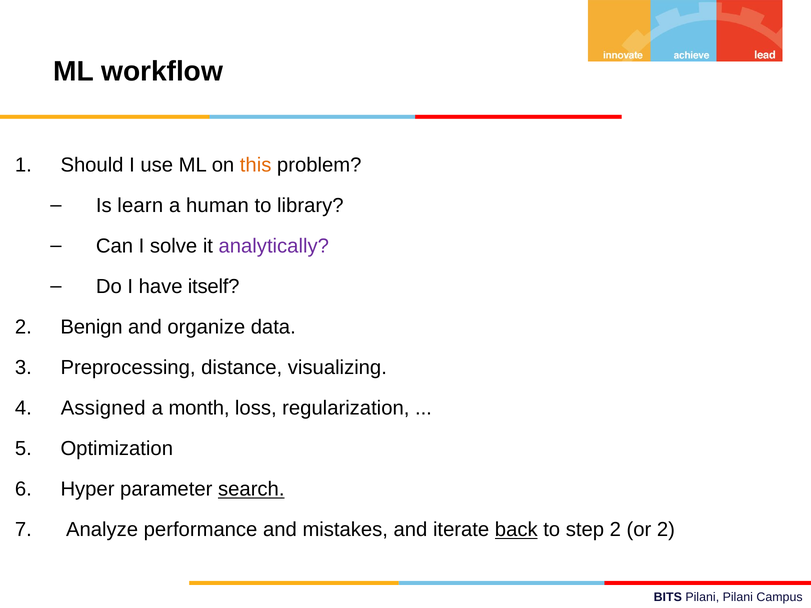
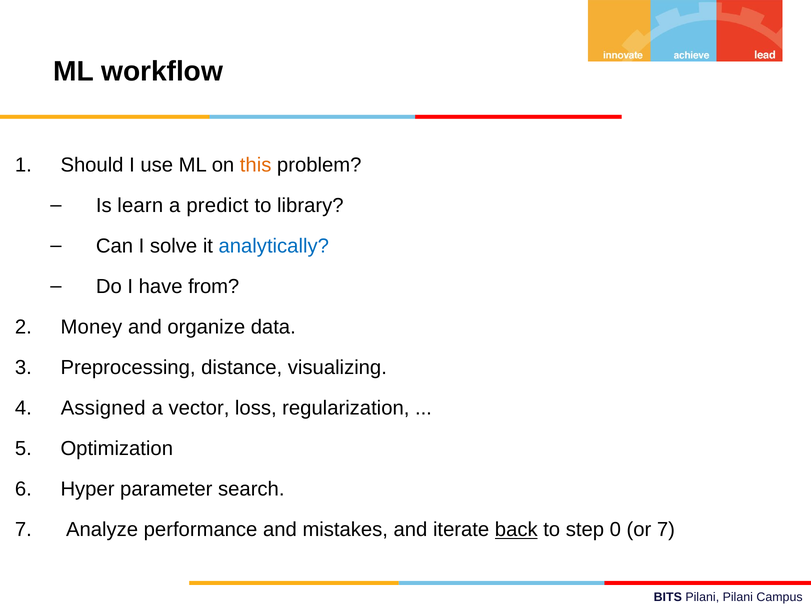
human: human -> predict (217, 206)
analytically colour: purple -> blue (274, 246)
itself: itself -> from (214, 287)
Benign: Benign -> Money (91, 327)
month: month -> vector (199, 408)
search underline: present -> none (251, 489)
step 2: 2 -> 0 (615, 530)
or 2: 2 -> 7 (666, 530)
